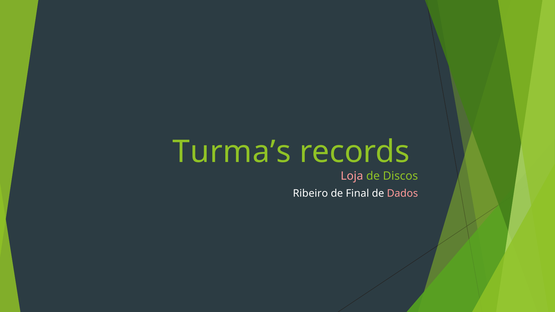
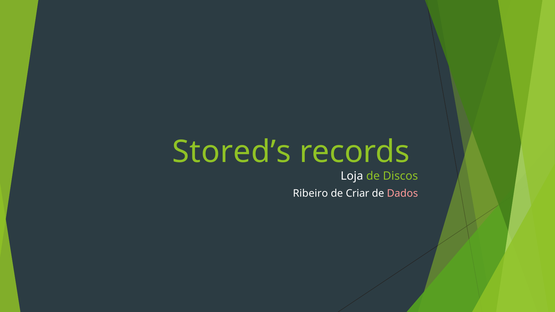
Turma’s: Turma’s -> Stored’s (232, 152)
Loja colour: pink -> white (352, 176)
Final: Final -> Criar (358, 193)
